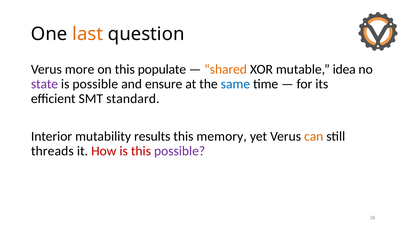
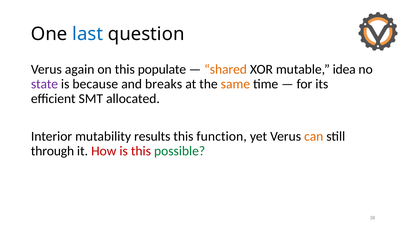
last colour: orange -> blue (88, 34)
more: more -> again (80, 70)
is possible: possible -> because (95, 84)
ensure: ensure -> breaks (164, 84)
same colour: blue -> orange (235, 84)
standard: standard -> allocated (133, 99)
memory: memory -> function (222, 137)
threads: threads -> through (53, 151)
possible colour: purple -> green (180, 151)
